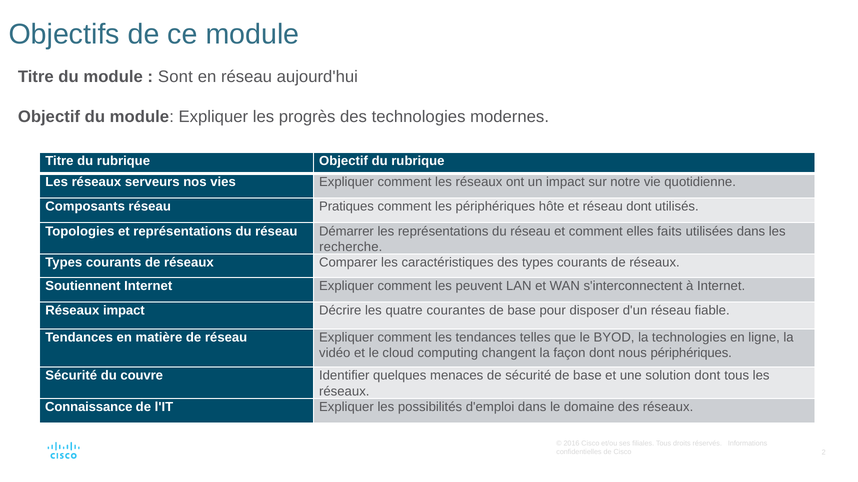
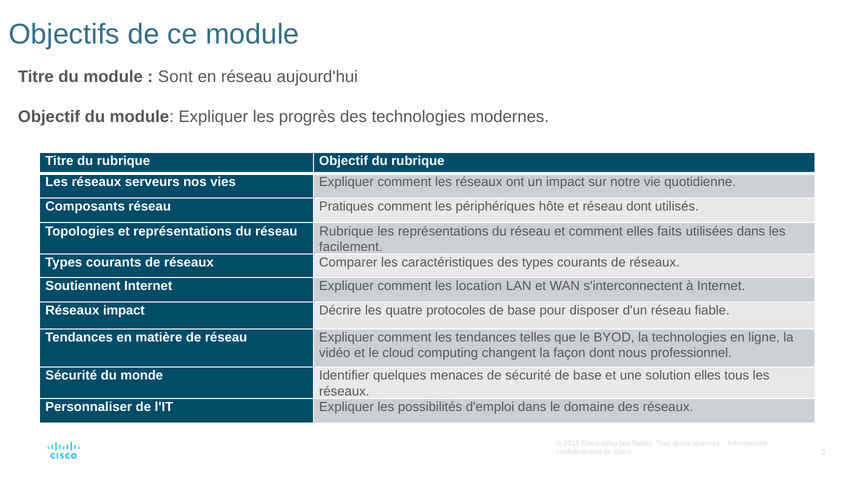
réseau Démarrer: Démarrer -> Rubrique (346, 232)
recherche: recherche -> facilement (351, 247)
peuvent: peuvent -> location (479, 286)
courantes: courantes -> protocoles (456, 311)
nous périphériques: périphériques -> professionnel (691, 354)
couvre: couvre -> monde (142, 376)
solution dont: dont -> elles (708, 376)
Connaissance: Connaissance -> Personnaliser (89, 407)
